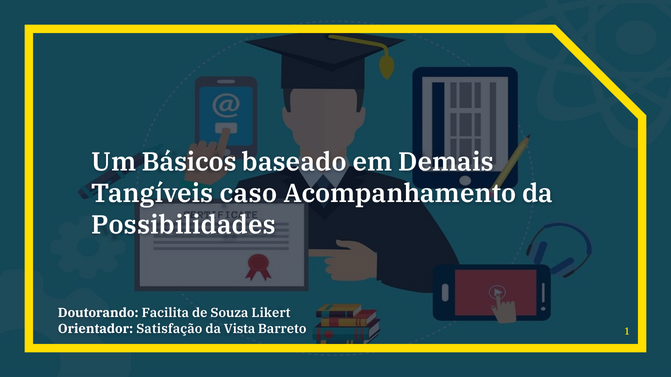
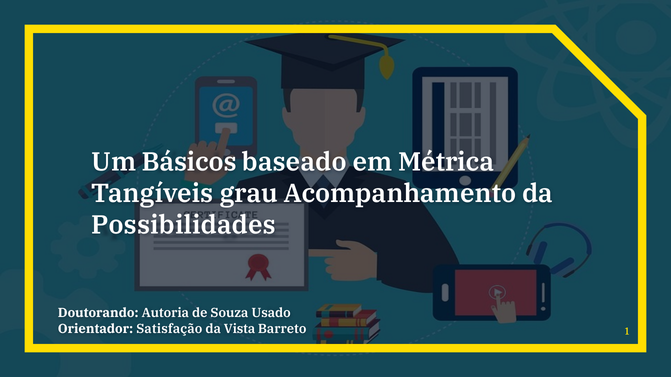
Demais: Demais -> Métrica (446, 163)
caso: caso -> grau (249, 194)
Facilita: Facilita -> Autoria (165, 313)
Likert: Likert -> Usado (271, 313)
